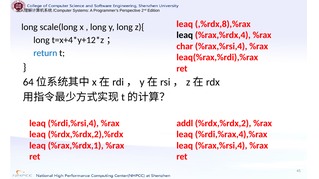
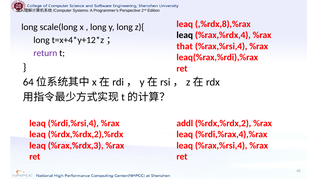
char: char -> that (185, 46)
return colour: blue -> purple (45, 53)
%rax,%rdx,1: %rax,%rdx,1 -> %rax,%rdx,3 (76, 146)
